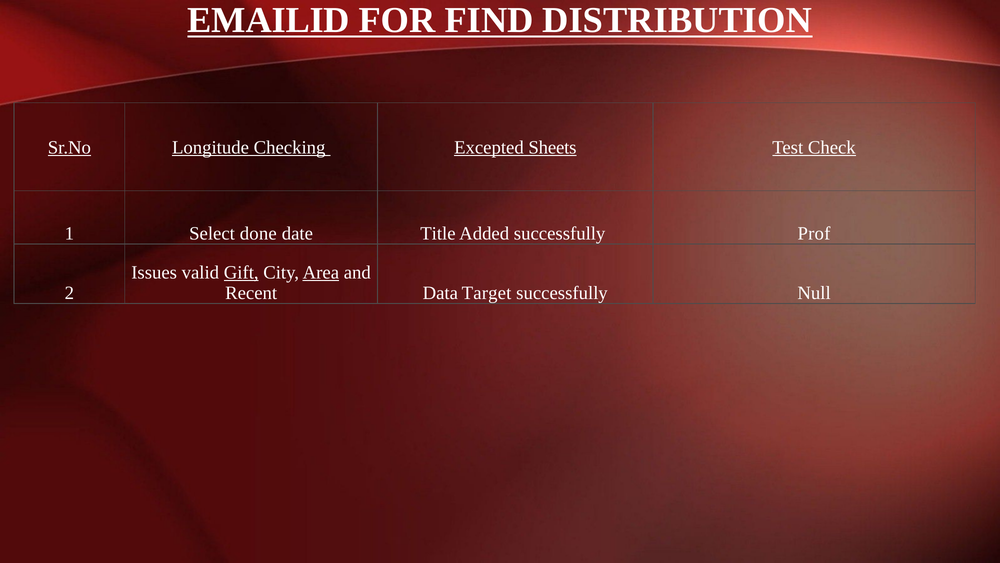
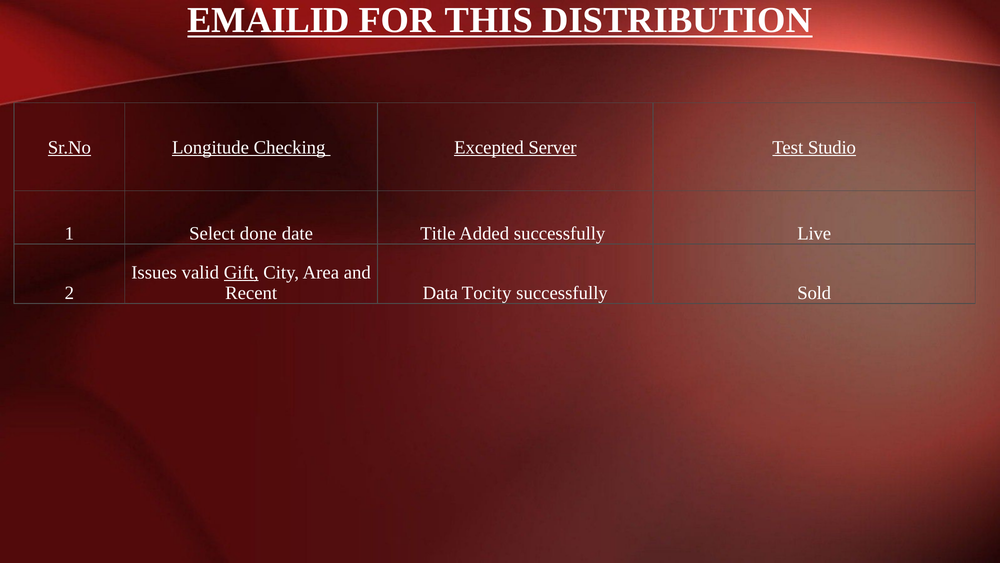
FIND: FIND -> THIS (489, 20)
Sheets: Sheets -> Server (553, 147)
Check: Check -> Studio (832, 147)
Prof: Prof -> Live (814, 233)
Area underline: present -> none (321, 272)
Target: Target -> Tocity (487, 293)
Null: Null -> Sold (814, 293)
